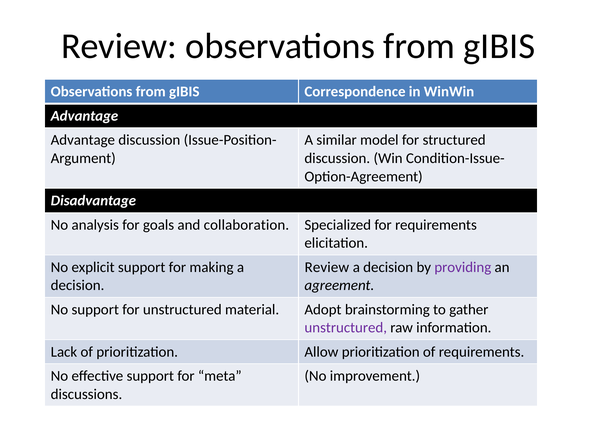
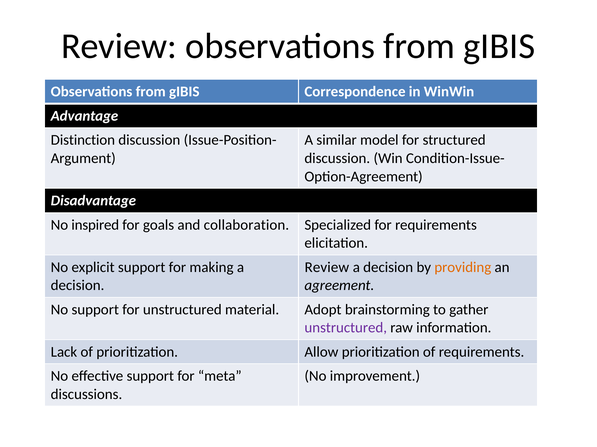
Advantage: Advantage -> Distinction (83, 140)
analysis: analysis -> inspired (95, 225)
providing colour: purple -> orange (463, 268)
